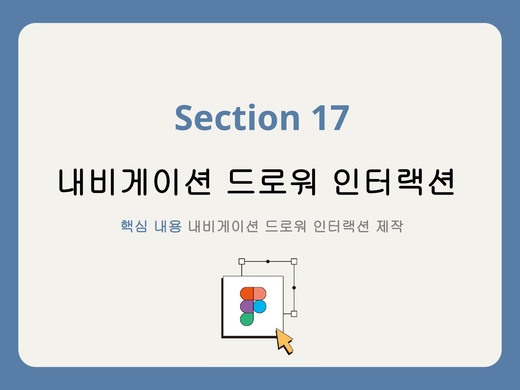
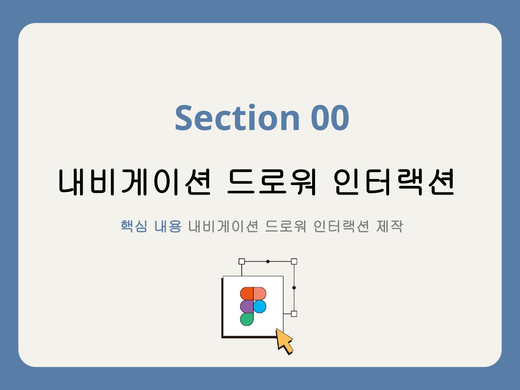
17: 17 -> 00 (330, 119)
